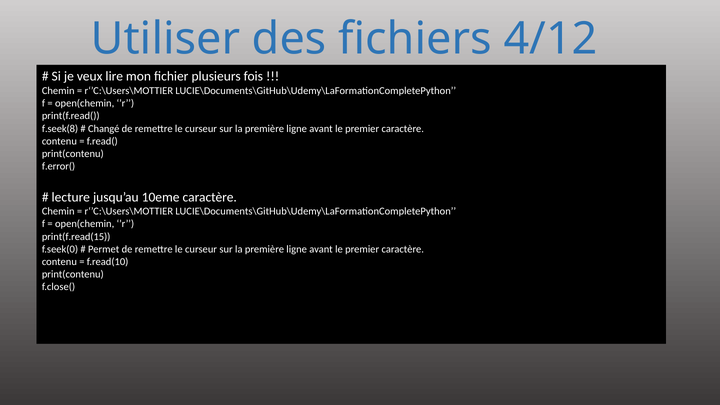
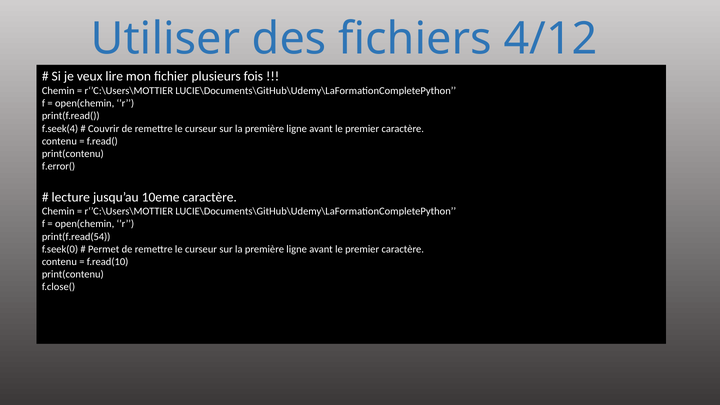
f.seek(8: f.seek(8 -> f.seek(4 (60, 129)
Changé: Changé -> Couvrir (104, 129)
print(f.read(15: print(f.read(15 -> print(f.read(54 (76, 237)
